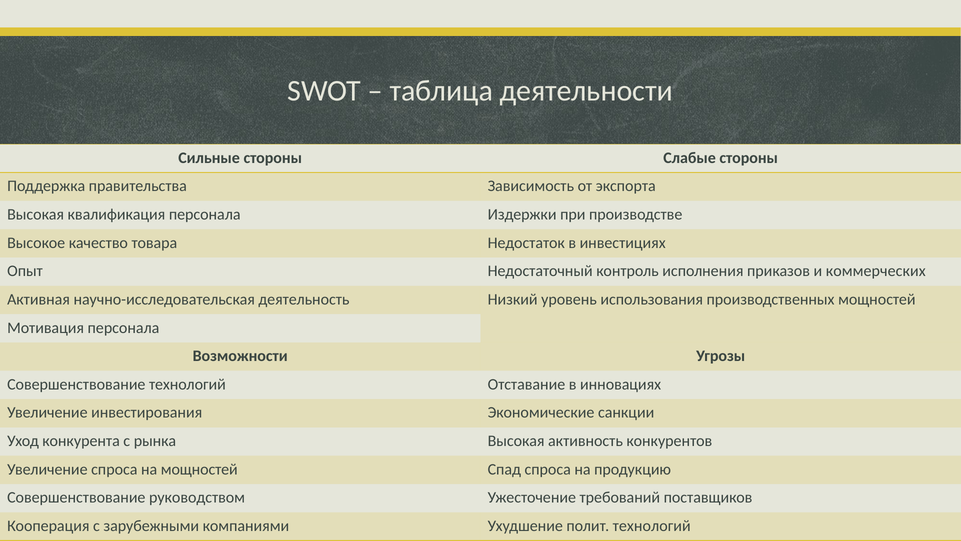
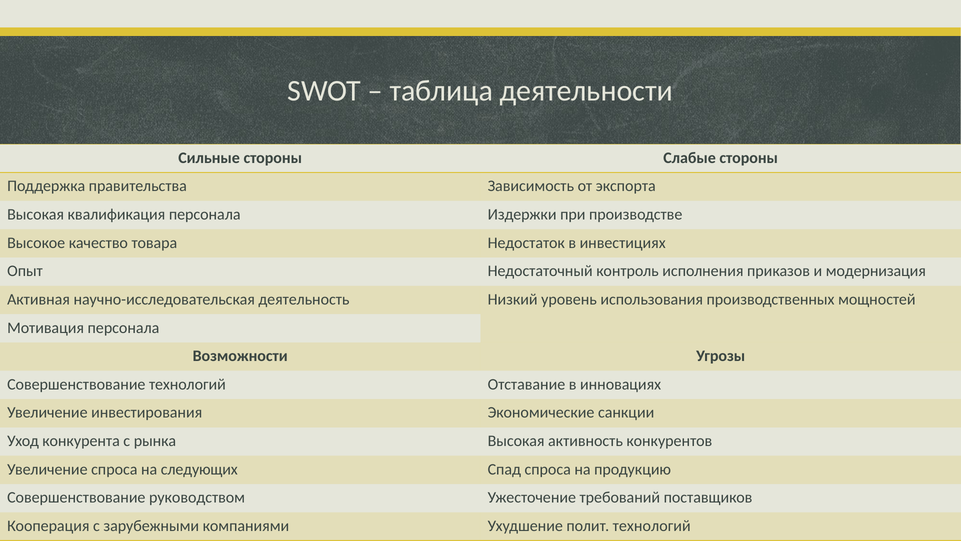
коммерческих: коммерческих -> модернизация (876, 271)
на мощностей: мощностей -> следующих (199, 469)
